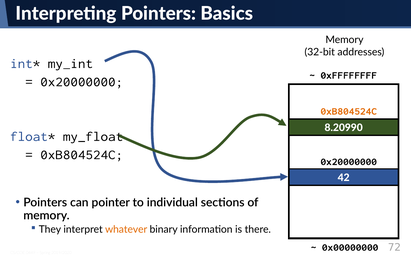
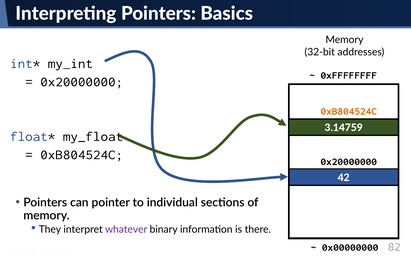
8.20990: 8.20990 -> 3.14759 (344, 128)
whatever colour: orange -> purple (126, 229)
72: 72 -> 82 (394, 247)
